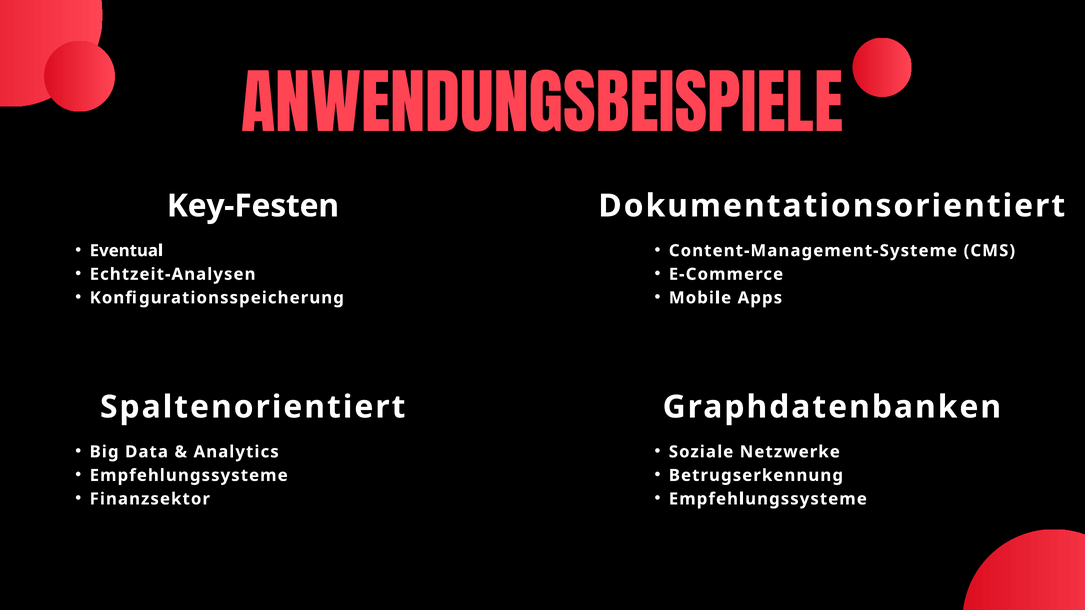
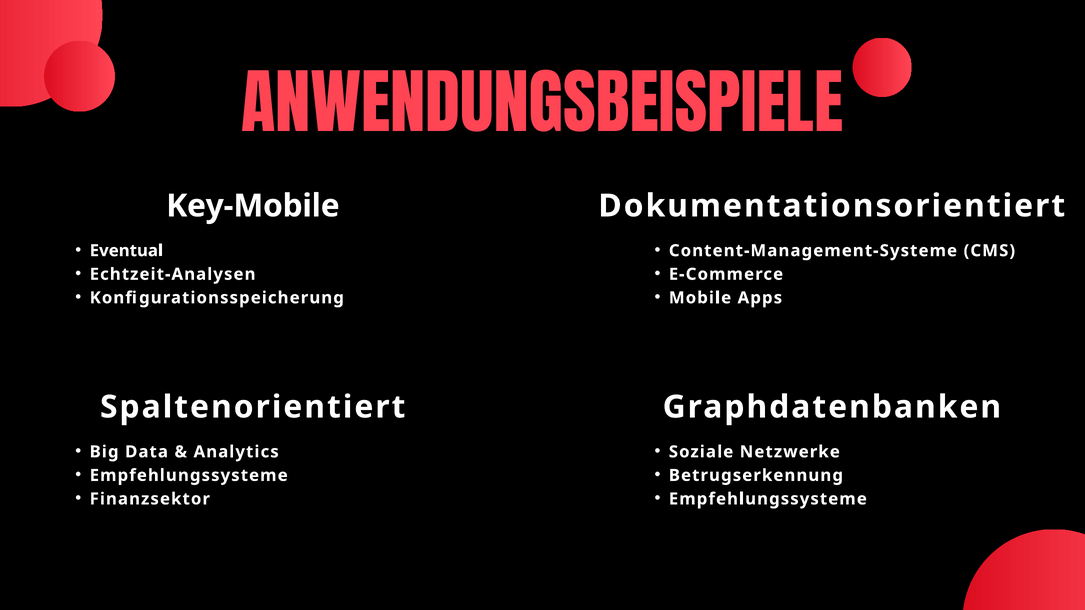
Key-Festen: Key-Festen -> Key-Mobile (253, 206)
